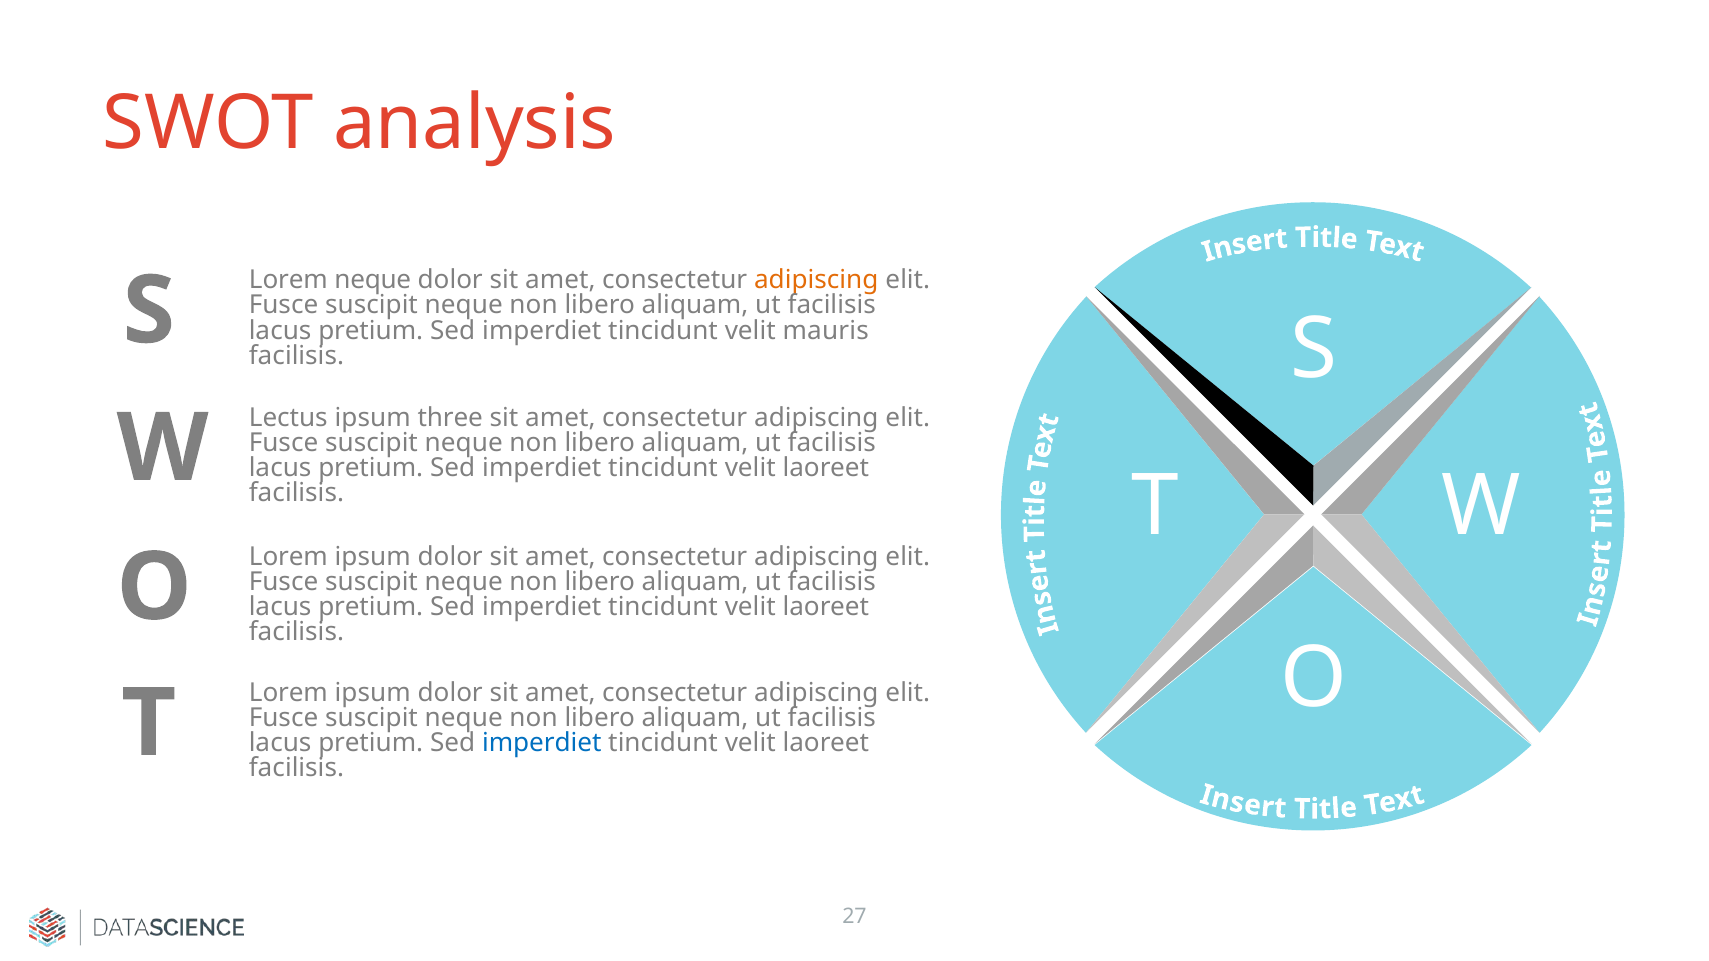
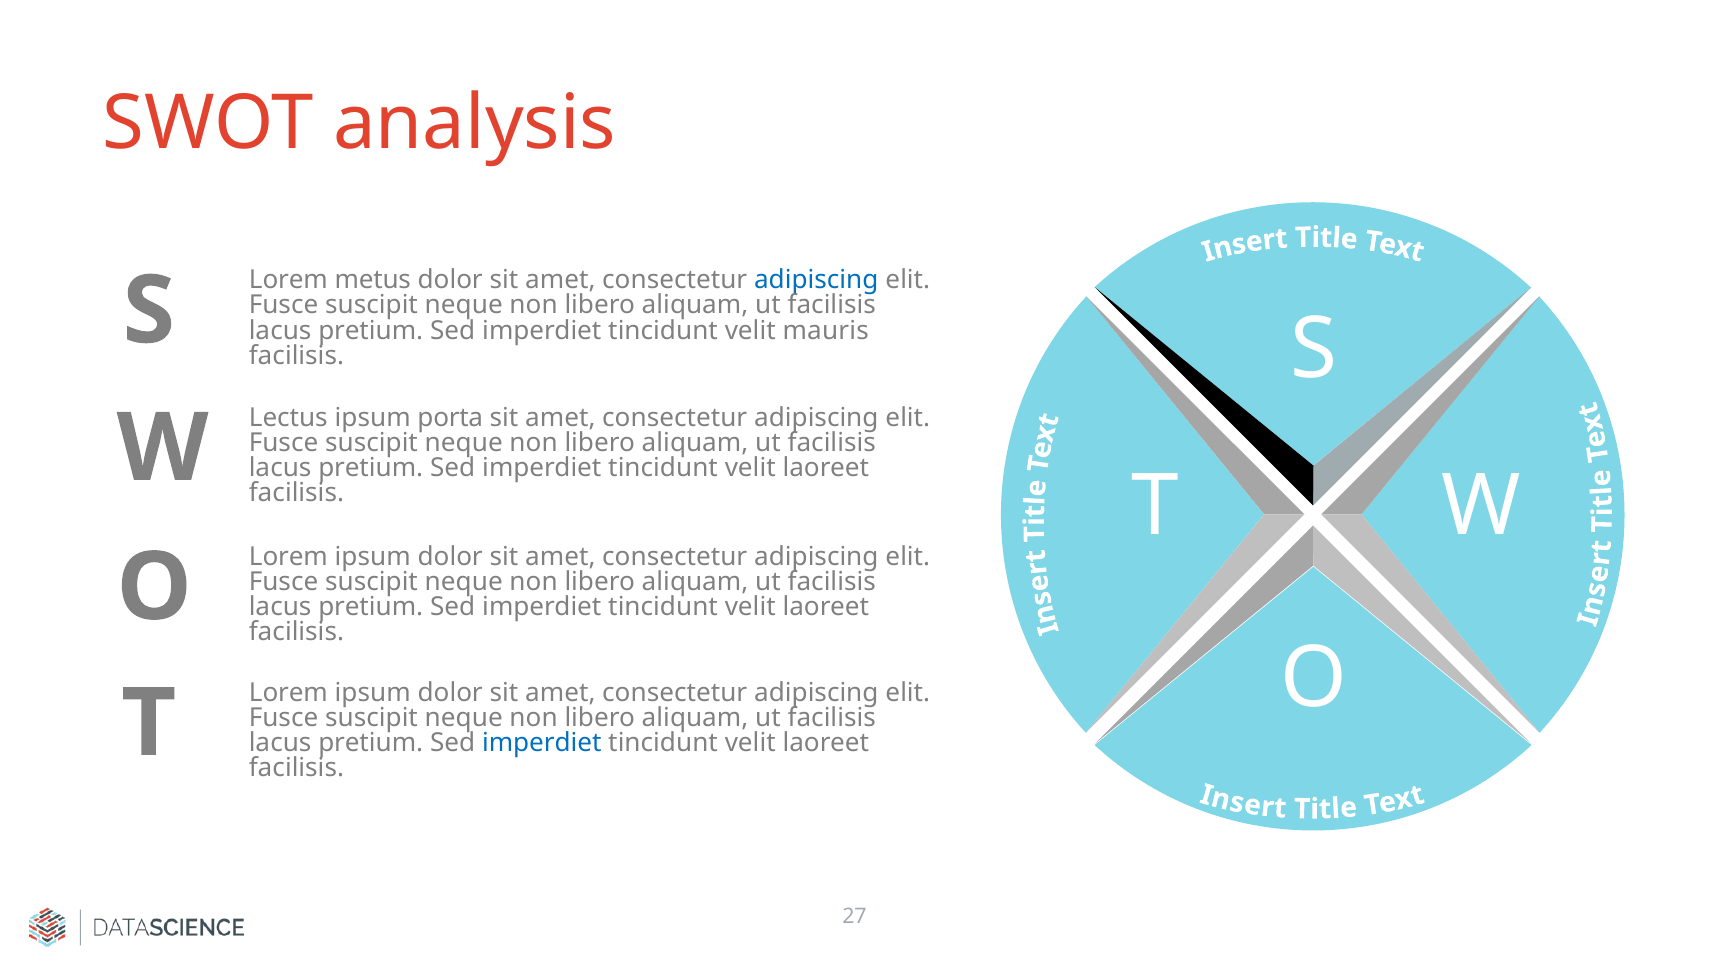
Lorem neque: neque -> metus (373, 280)
adipiscing colour: orange -> blue (816, 280)
three: three -> porta (450, 418)
